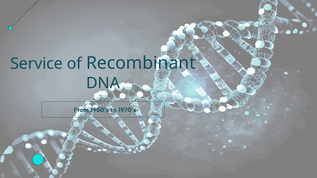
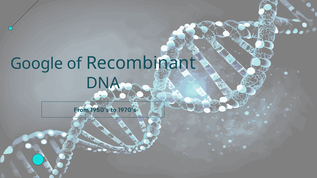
Service: Service -> Google (37, 64)
